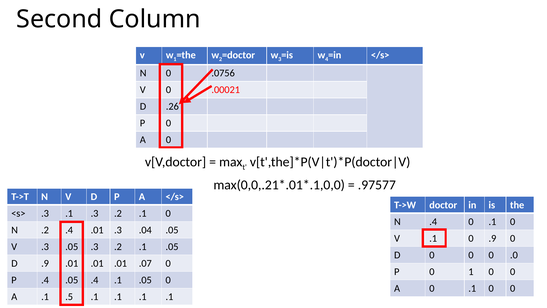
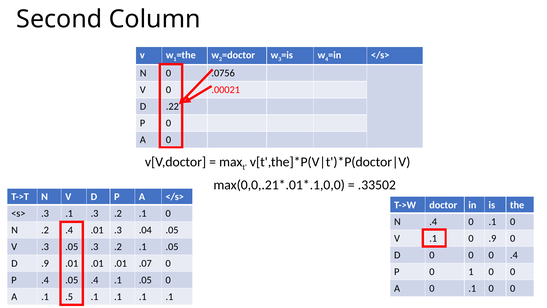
.26: .26 -> .22 (172, 106)
.97577: .97577 -> .33502 (377, 185)
0 .0: .0 -> .4 (514, 255)
